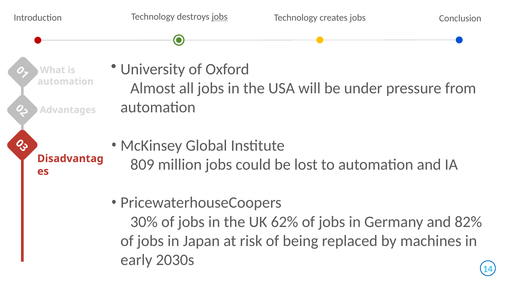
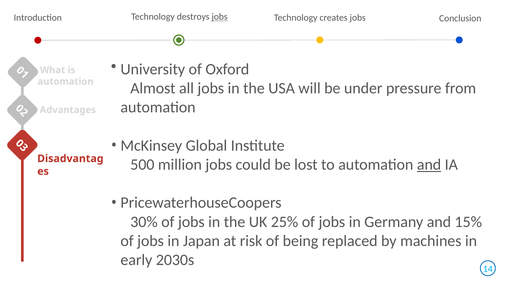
809: 809 -> 500 (142, 164)
and underline: none -> present (429, 164)
62%: 62% -> 25% (285, 222)
82%: 82% -> 15% (468, 222)
